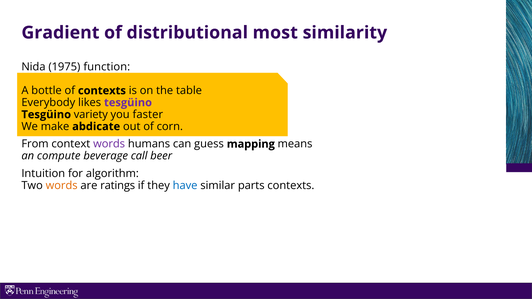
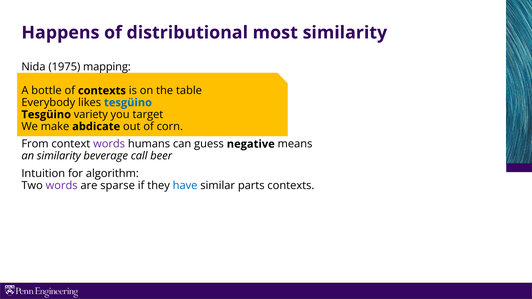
Gradient: Gradient -> Happens (60, 33)
function: function -> mapping (107, 67)
tesgüino colour: purple -> blue (128, 103)
faster: faster -> target (148, 115)
mapping: mapping -> negative (251, 144)
an compute: compute -> similarity (59, 156)
words colour: orange -> purple (62, 186)
ratings: ratings -> sparse (118, 186)
